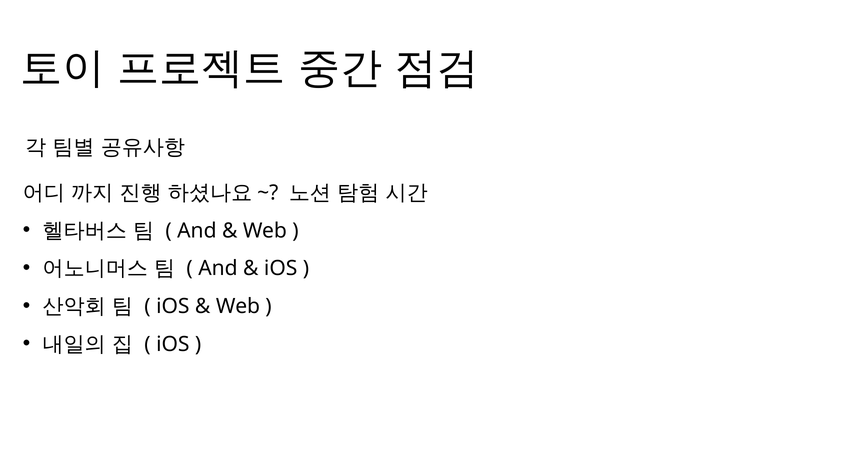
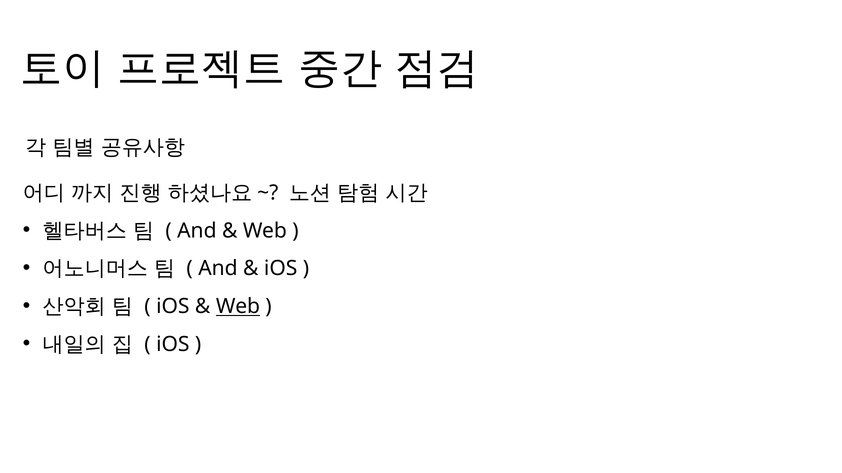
Web underline: none -> present (238, 307)
